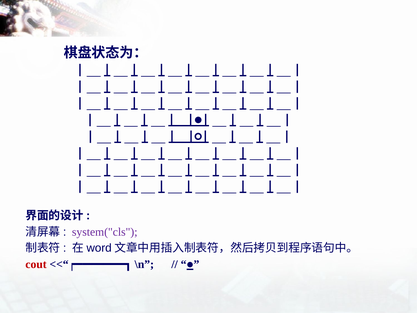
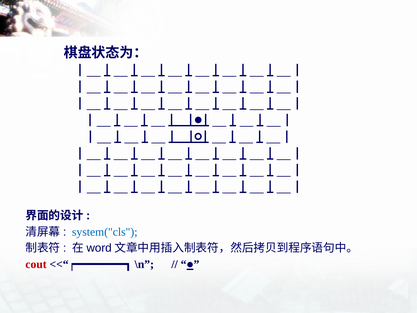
system("cls colour: purple -> blue (105, 232)
